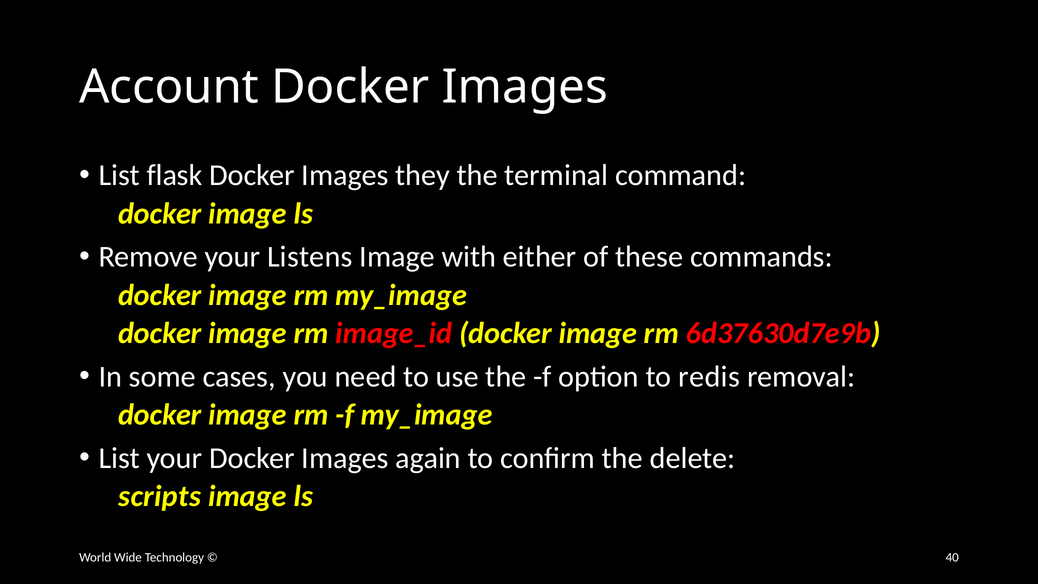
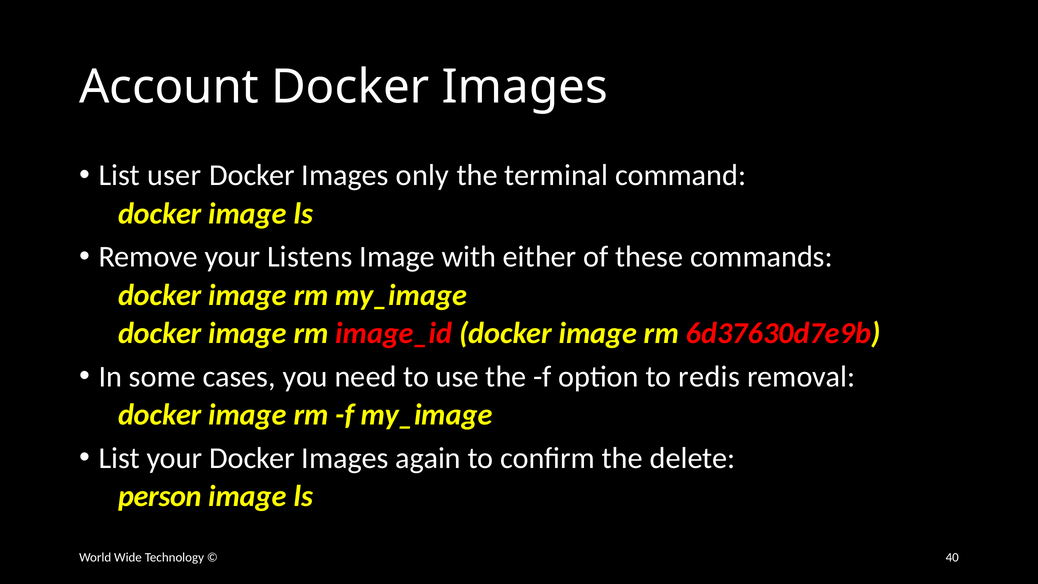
flask: flask -> user (174, 175)
they: they -> only (422, 175)
scripts: scripts -> person (160, 496)
